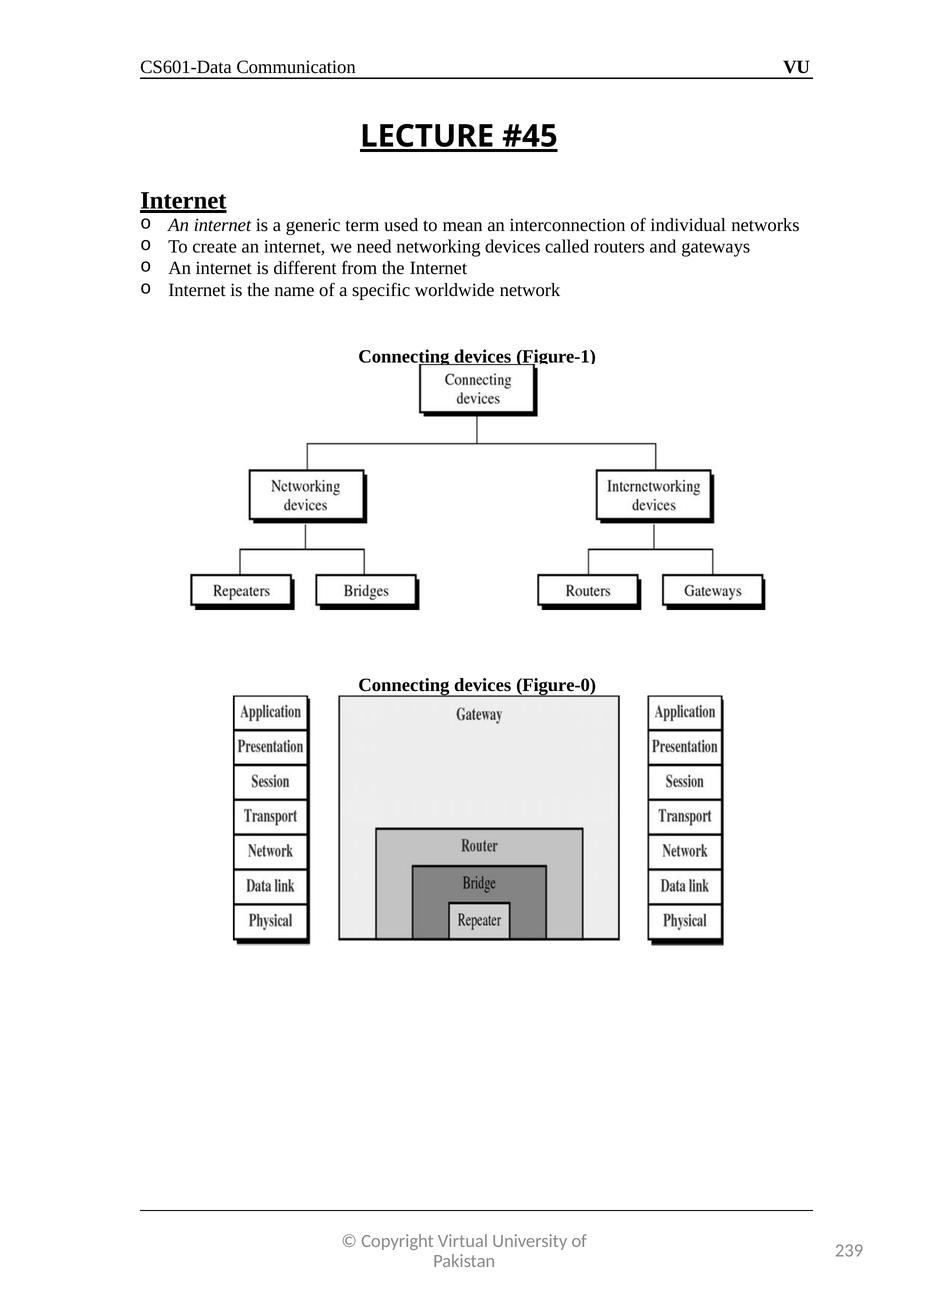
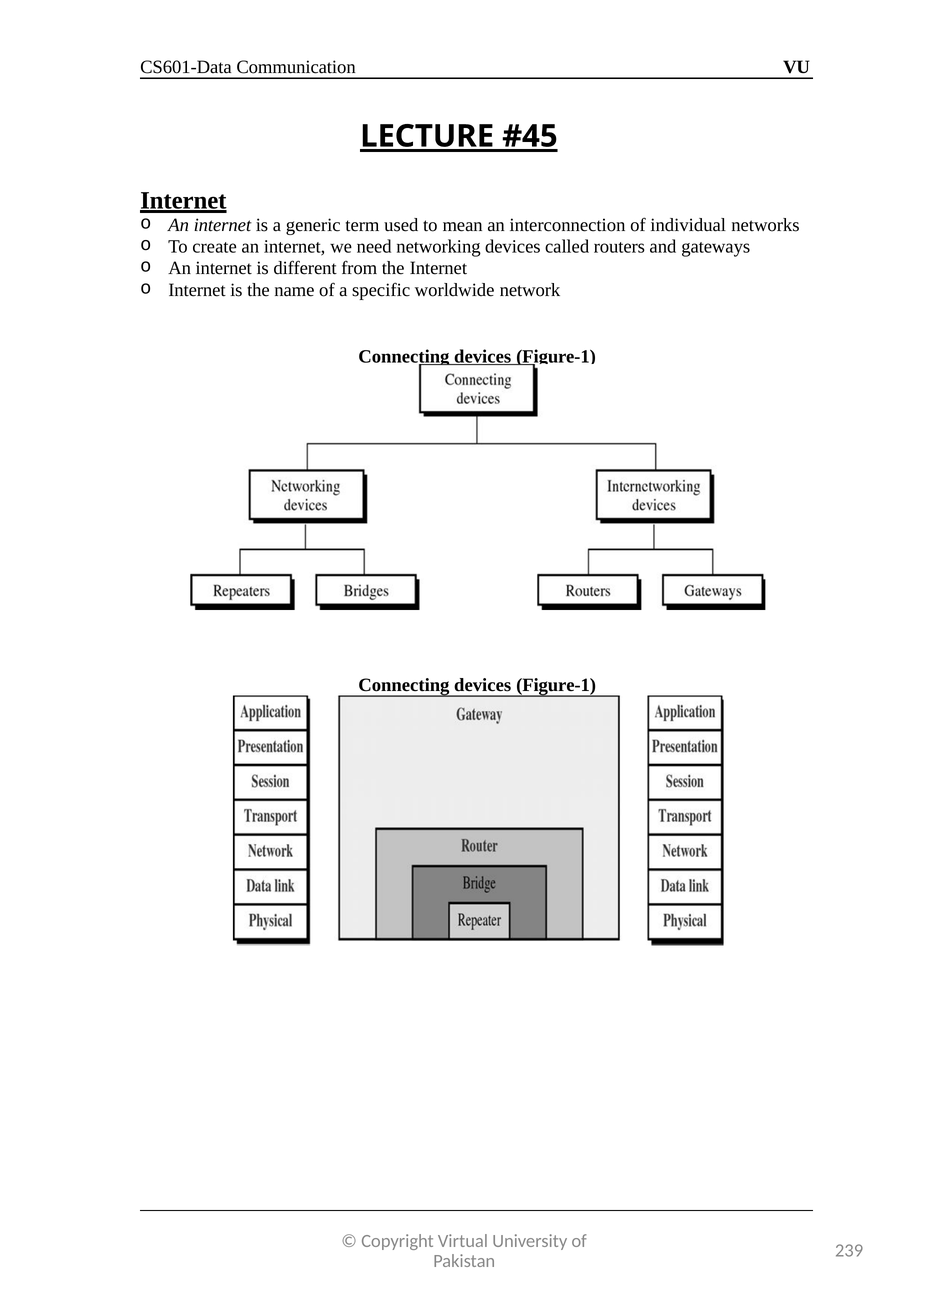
Figure-0: Figure-0 -> Figure-1 (556, 685)
